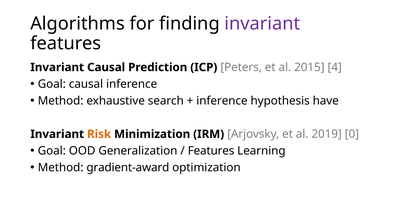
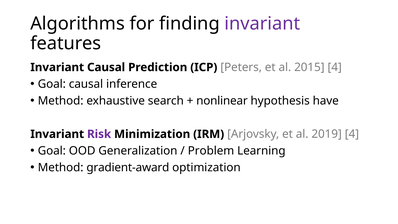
inference: inference -> nonlinear (222, 101)
Risk colour: orange -> purple (99, 134)
2019 0: 0 -> 4 (352, 134)
Features: Features -> Problem (211, 151)
